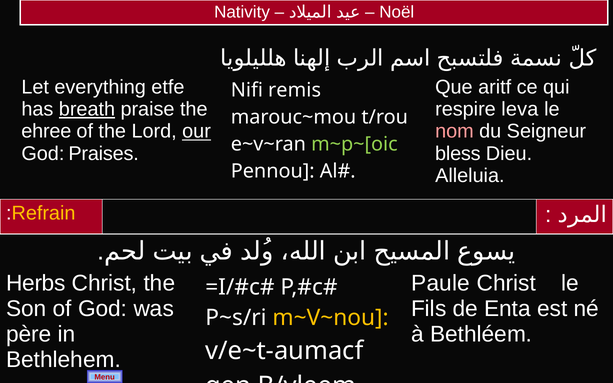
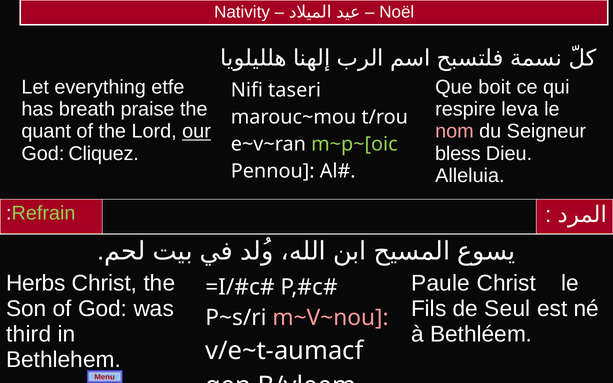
aritf: aritf -> boit (495, 87)
remis: remis -> taseri (295, 90)
breath underline: present -> none (87, 109)
ehree: ehree -> quant (46, 131)
Praises: Praises -> Cliquez (104, 154)
Refrain colour: yellow -> light green (44, 213)
Enta: Enta -> Seul (507, 309)
m~V~nou colour: yellow -> pink (331, 318)
père: père -> third (29, 334)
